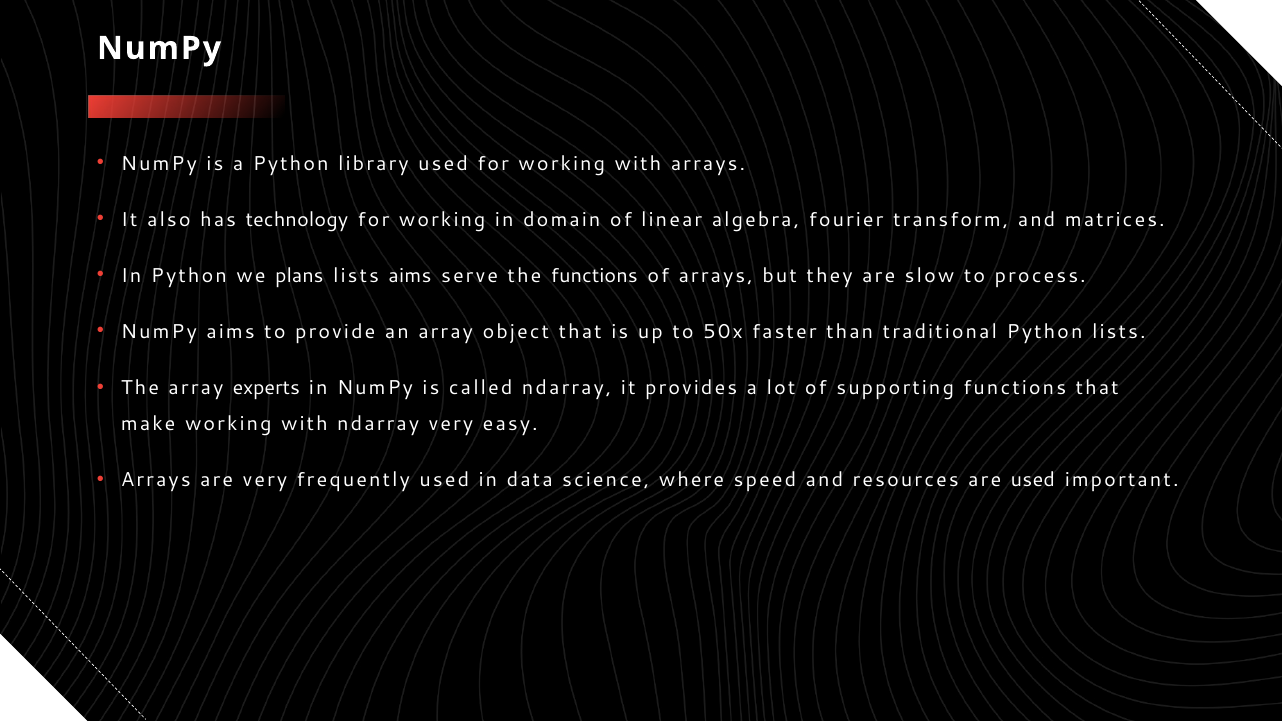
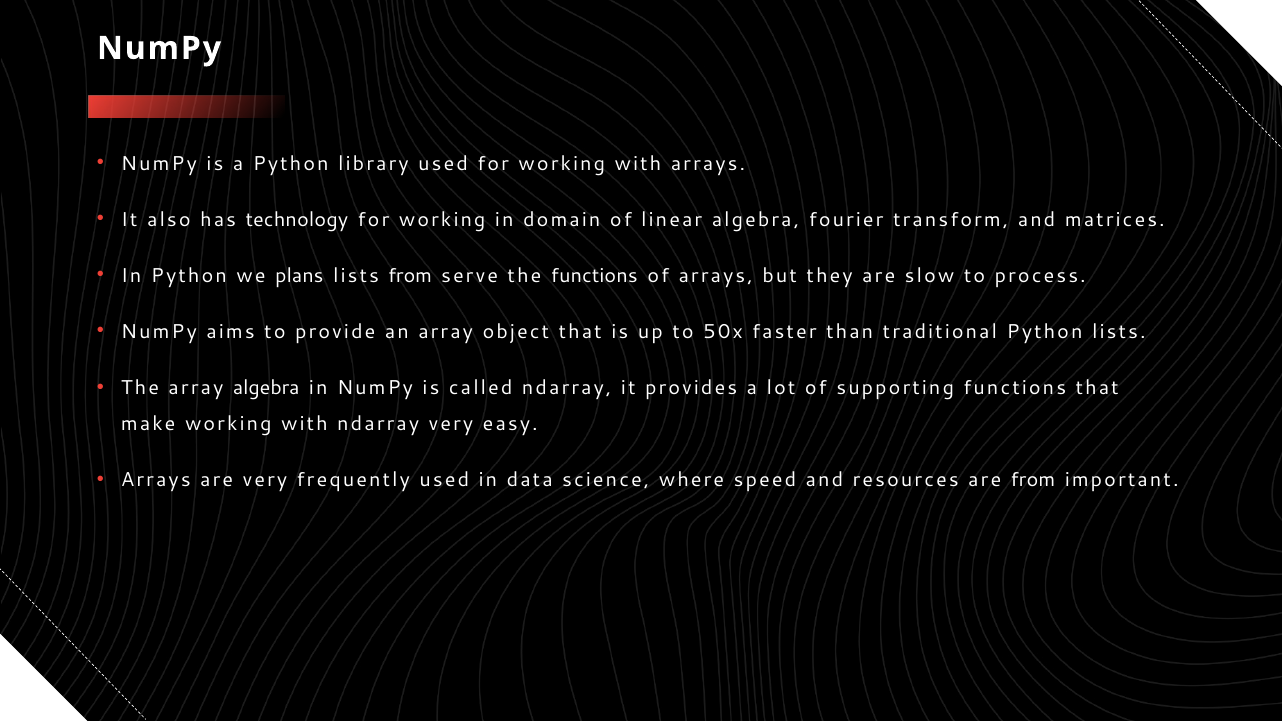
lists aims: aims -> from (410, 276)
array experts: experts -> algebra (266, 388)
are used: used -> from (1033, 480)
